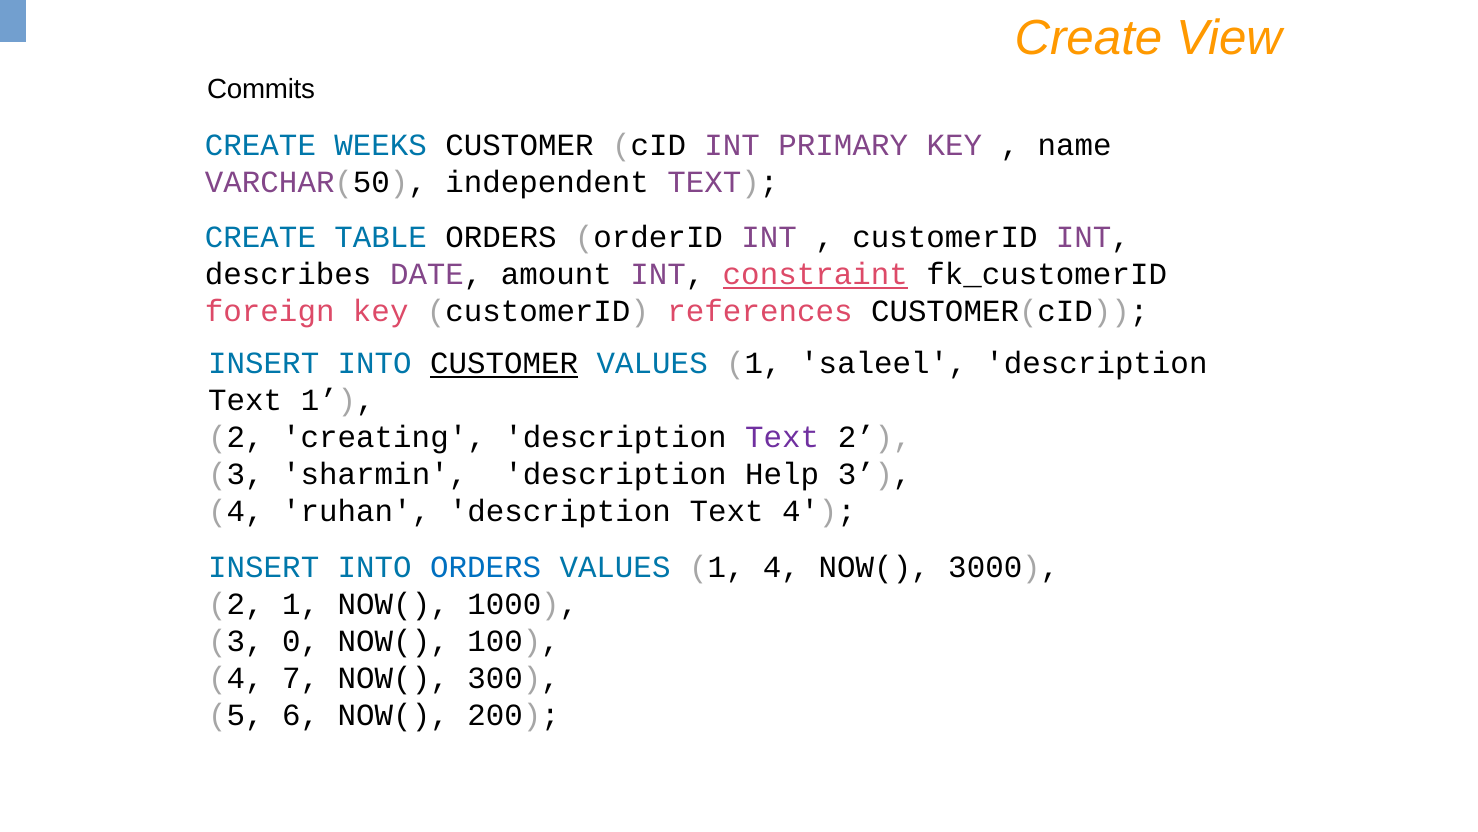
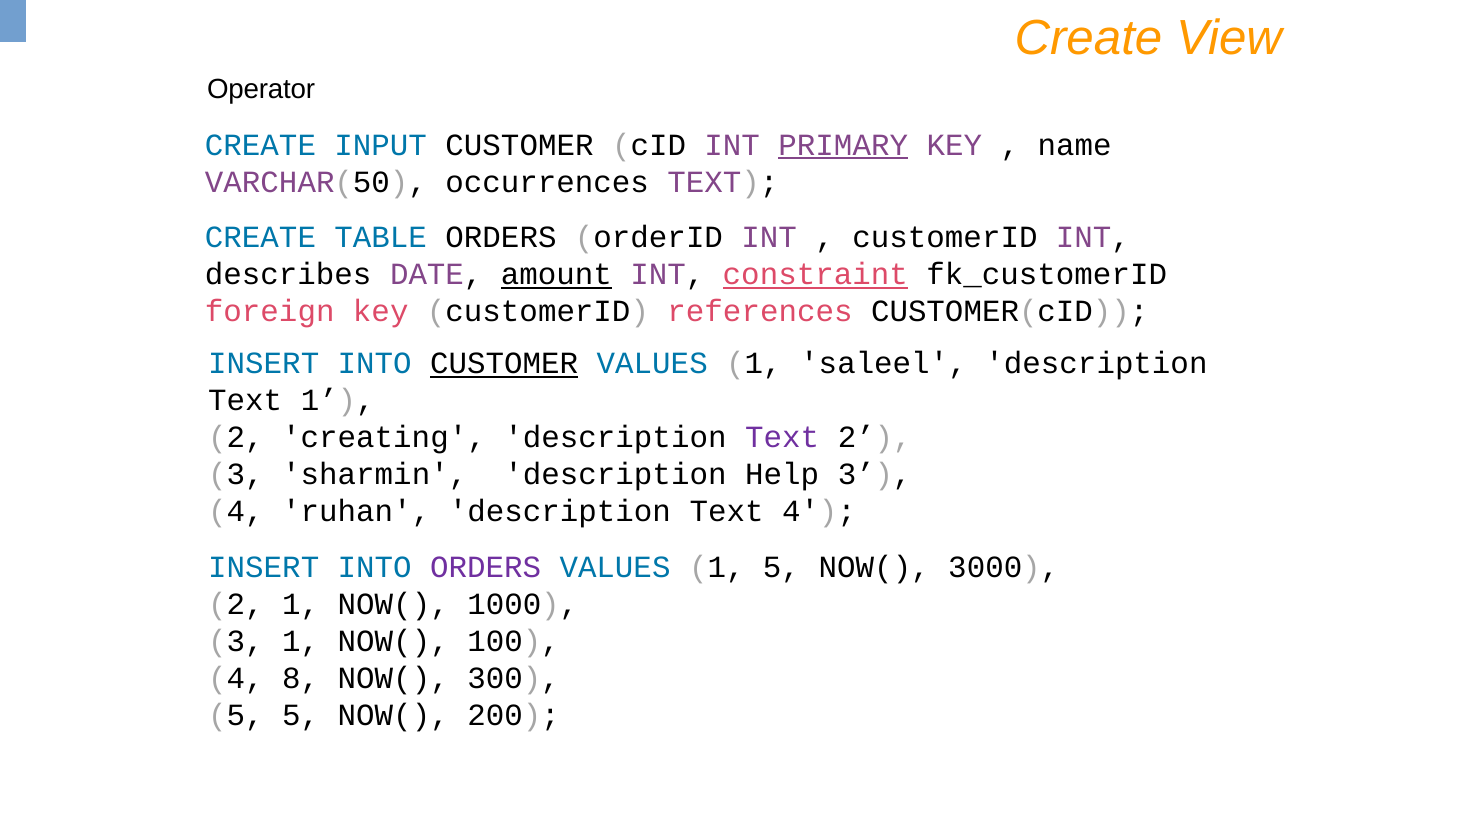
Commits: Commits -> Operator (261, 89)
WEEKS: WEEKS -> INPUT (381, 145)
PRIMARY underline: none -> present (843, 145)
independent: independent -> occurrences (547, 182)
amount underline: none -> present (556, 274)
ORDERS colour: blue -> purple (486, 567)
1 4: 4 -> 5 (781, 567)
3 0: 0 -> 1 (301, 640)
7: 7 -> 8 (301, 677)
5 6: 6 -> 5 (301, 714)
